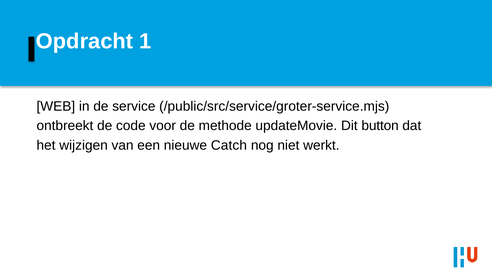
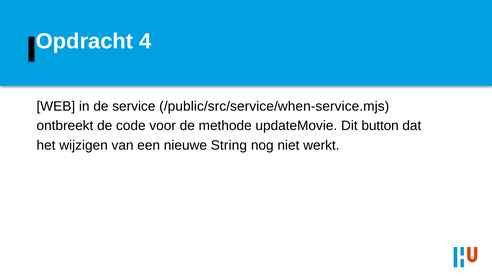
1: 1 -> 4 (145, 41)
/public/src/service/groter-service.mjs: /public/src/service/groter-service.mjs -> /public/src/service/when-service.mjs (274, 107)
Catch: Catch -> String (229, 146)
